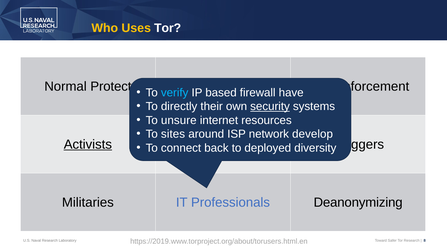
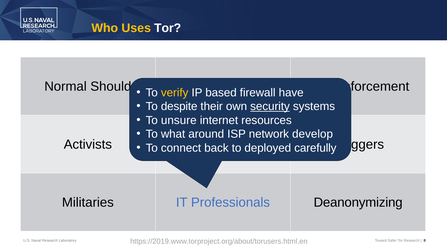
Protect: Protect -> Should (111, 86)
verify colour: light blue -> yellow (175, 92)
directly: directly -> despite (179, 106)
sites: sites -> what (173, 134)
Activists underline: present -> none (88, 144)
diversity: diversity -> carefully (315, 148)
